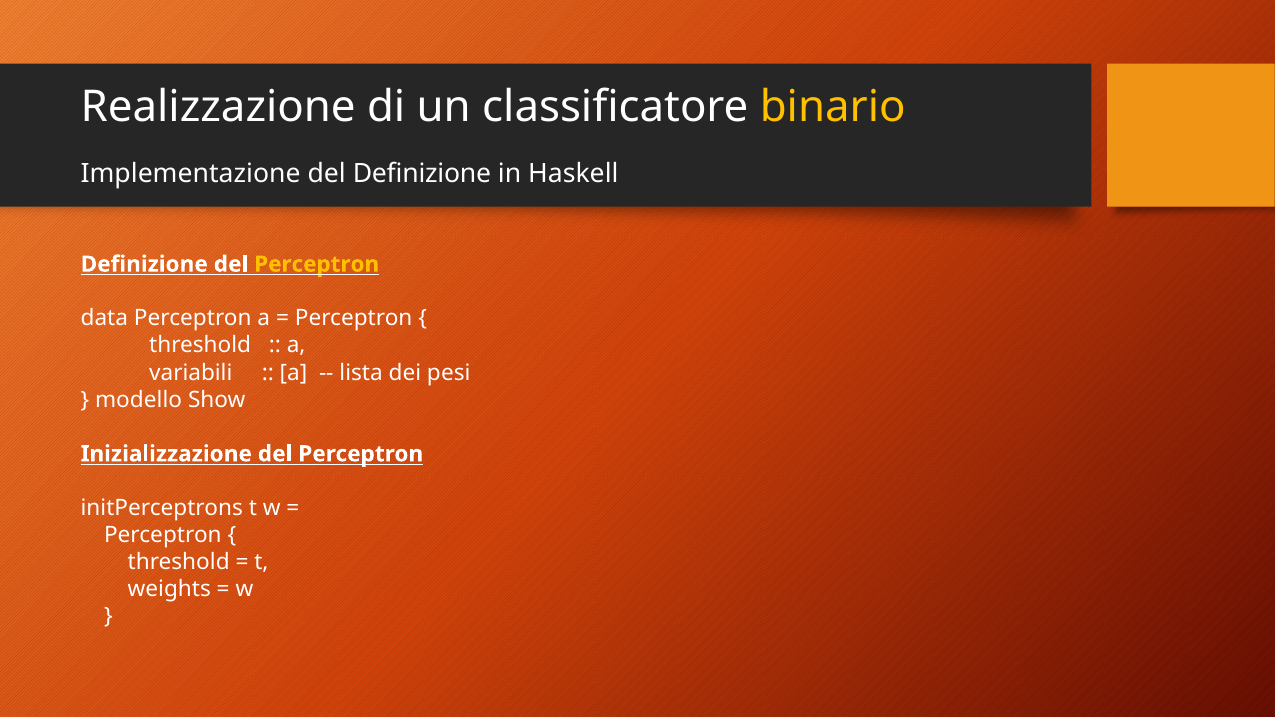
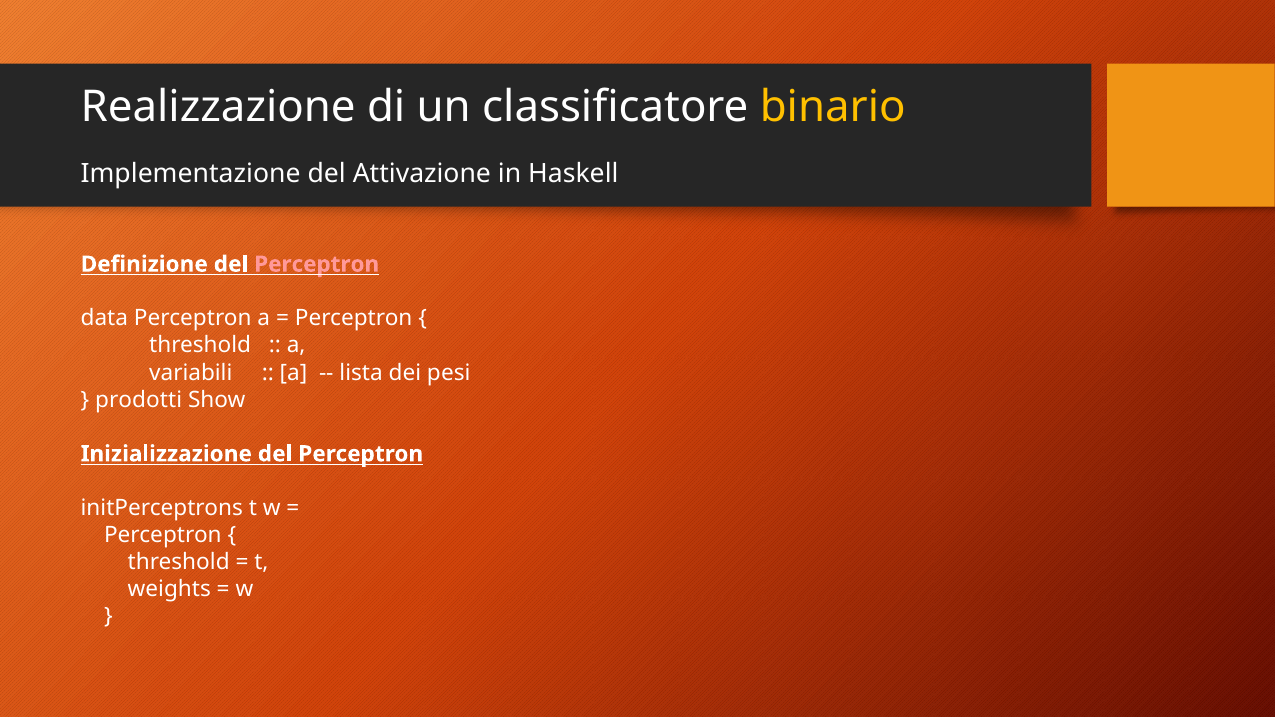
del Definizione: Definizione -> Attivazione (422, 174)
Perceptron colour: yellow -> pink (317, 264)
modello: modello -> prodotti (139, 400)
